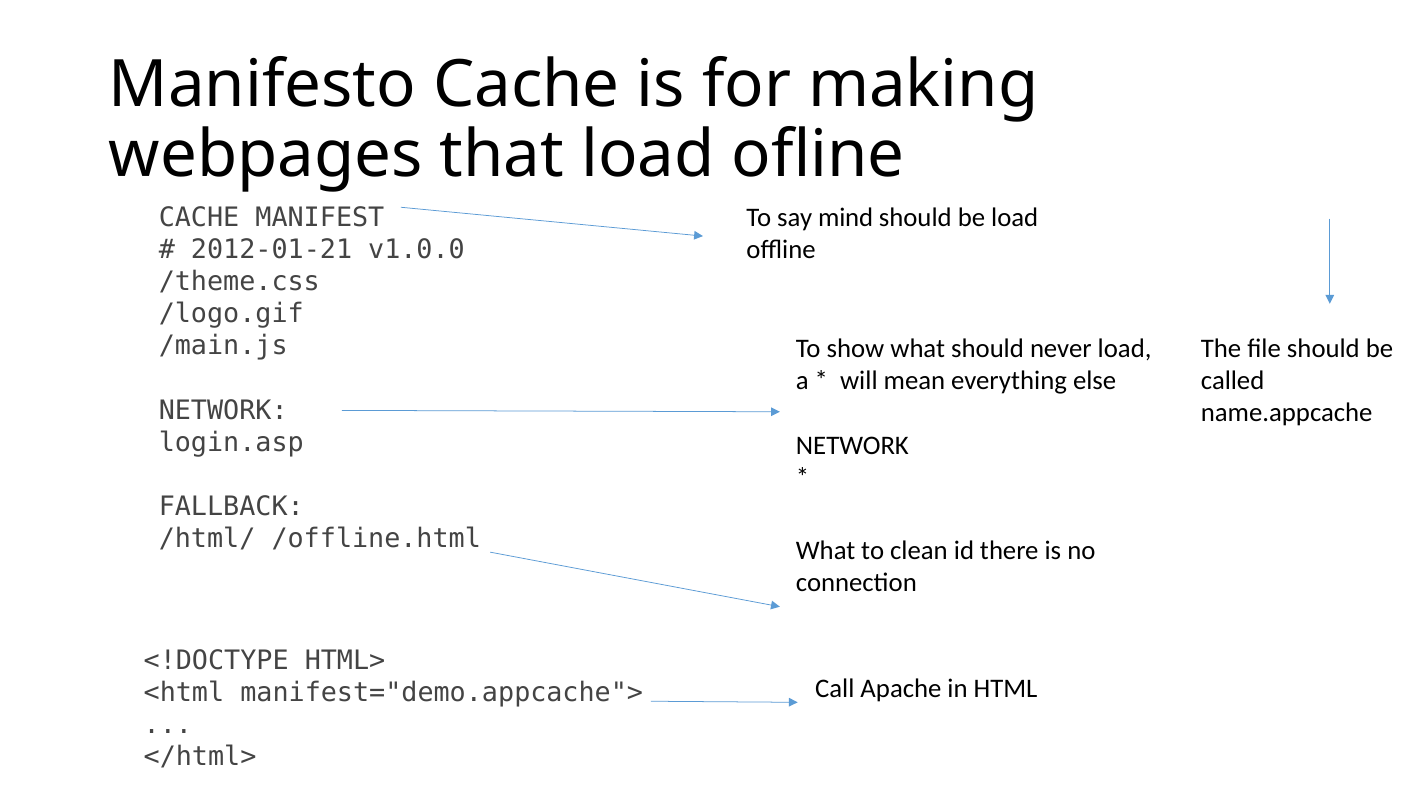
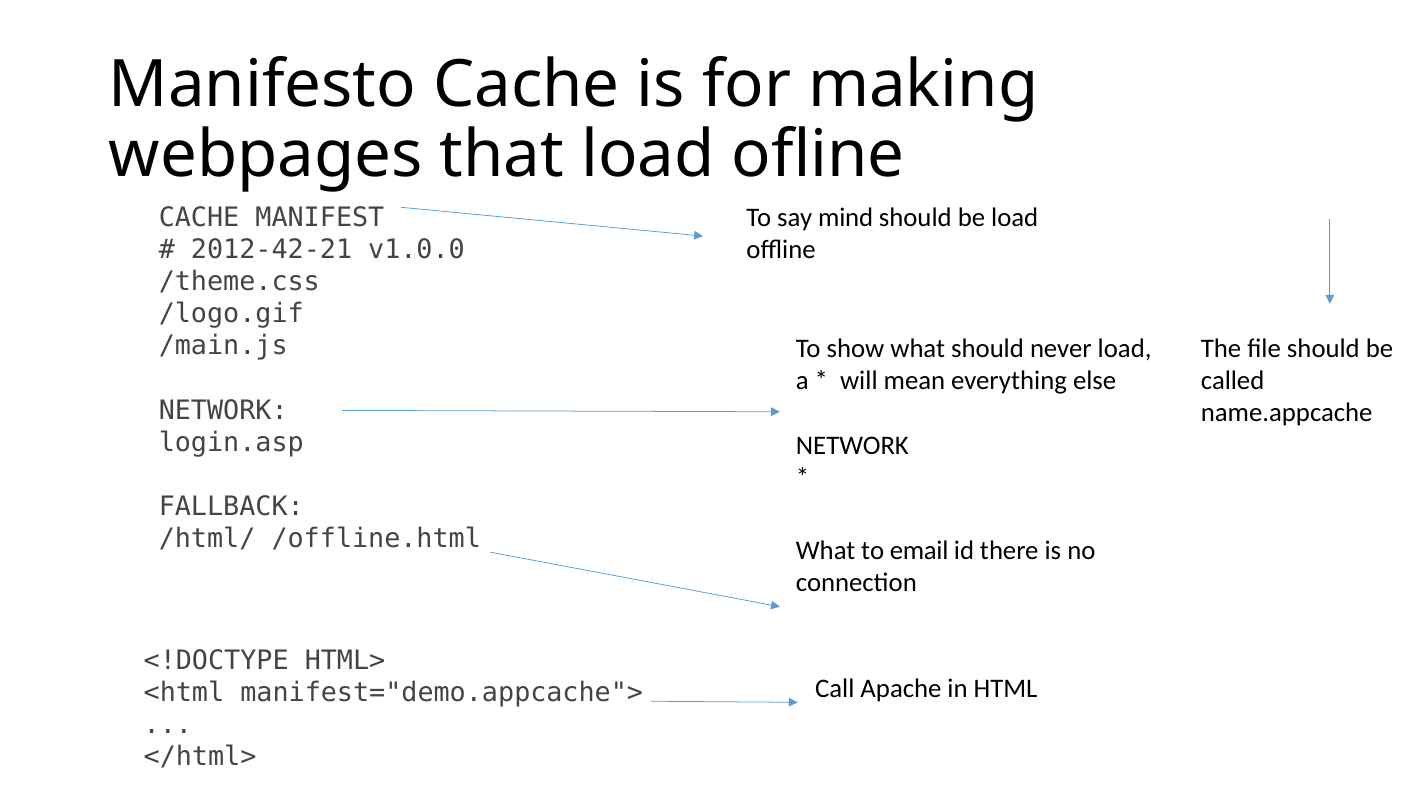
2012-01-21: 2012-01-21 -> 2012-42-21 (272, 250)
clean: clean -> email (919, 551)
